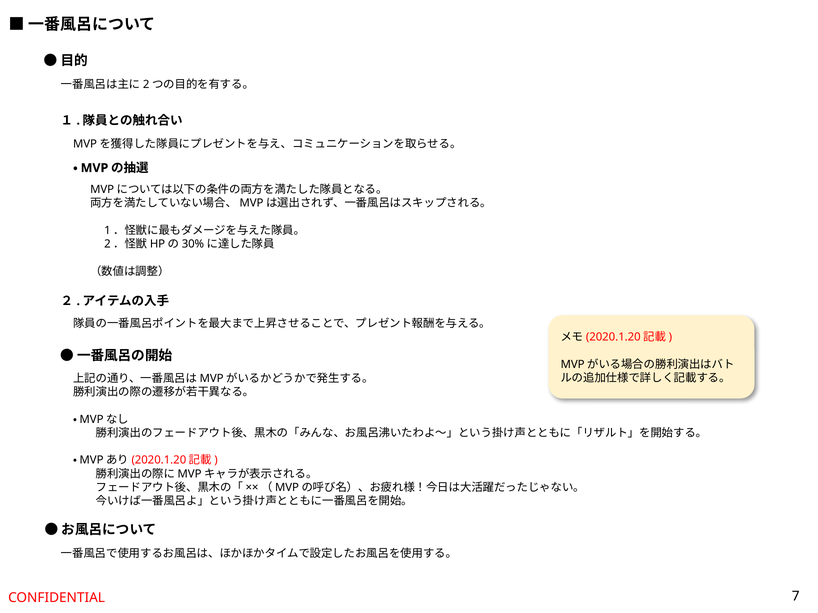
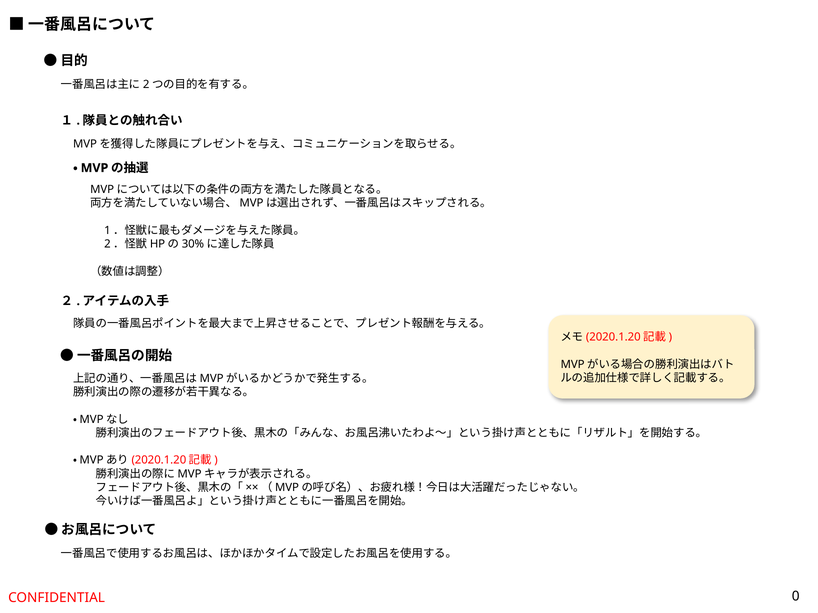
7: 7 -> 0 (796, 597)
